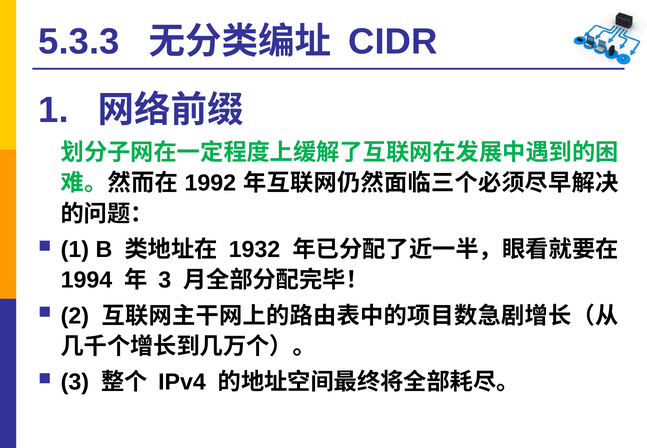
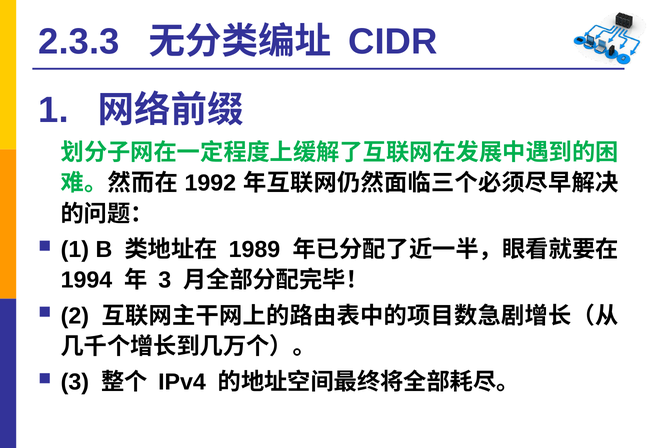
5.3.3: 5.3.3 -> 2.3.3 (79, 42)
1932: 1932 -> 1989 (254, 250)
